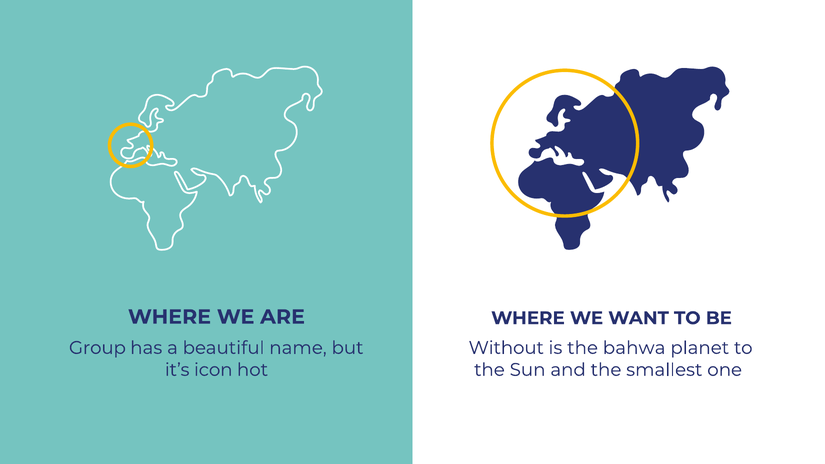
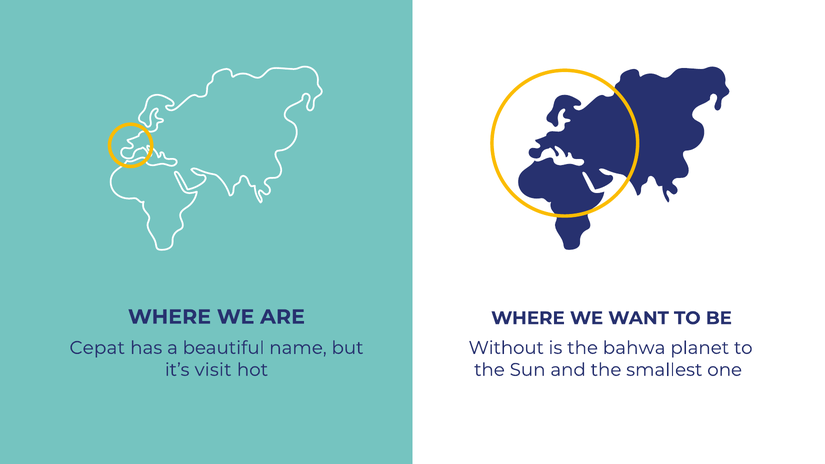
Group: Group -> Cepat (97, 348)
icon: icon -> visit (213, 370)
